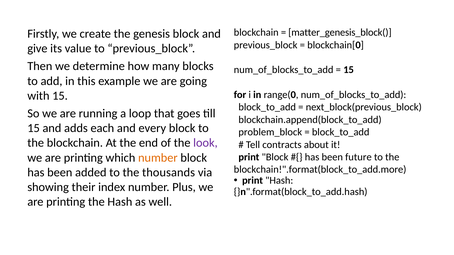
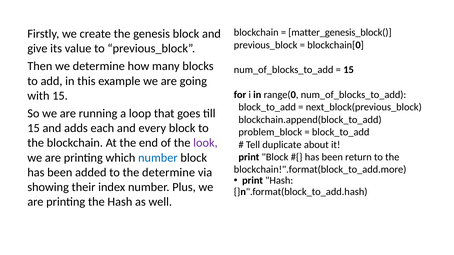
contracts: contracts -> duplicate (282, 145)
number colour: orange -> blue (158, 158)
future: future -> return (358, 157)
the thousands: thousands -> determine (169, 173)
